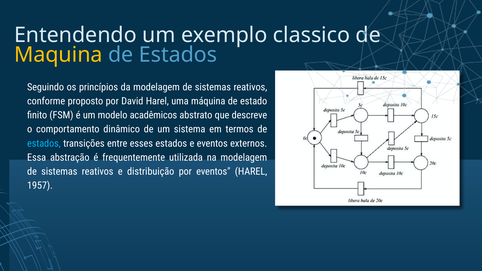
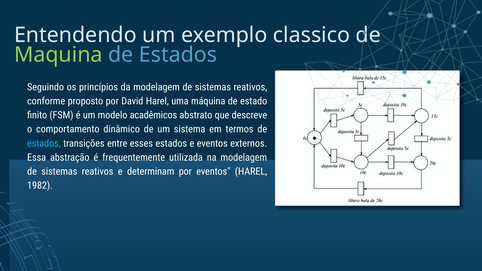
Maquina colour: yellow -> light green (58, 55)
distribuição: distribuição -> determinam (151, 172)
1957: 1957 -> 1982 (40, 186)
